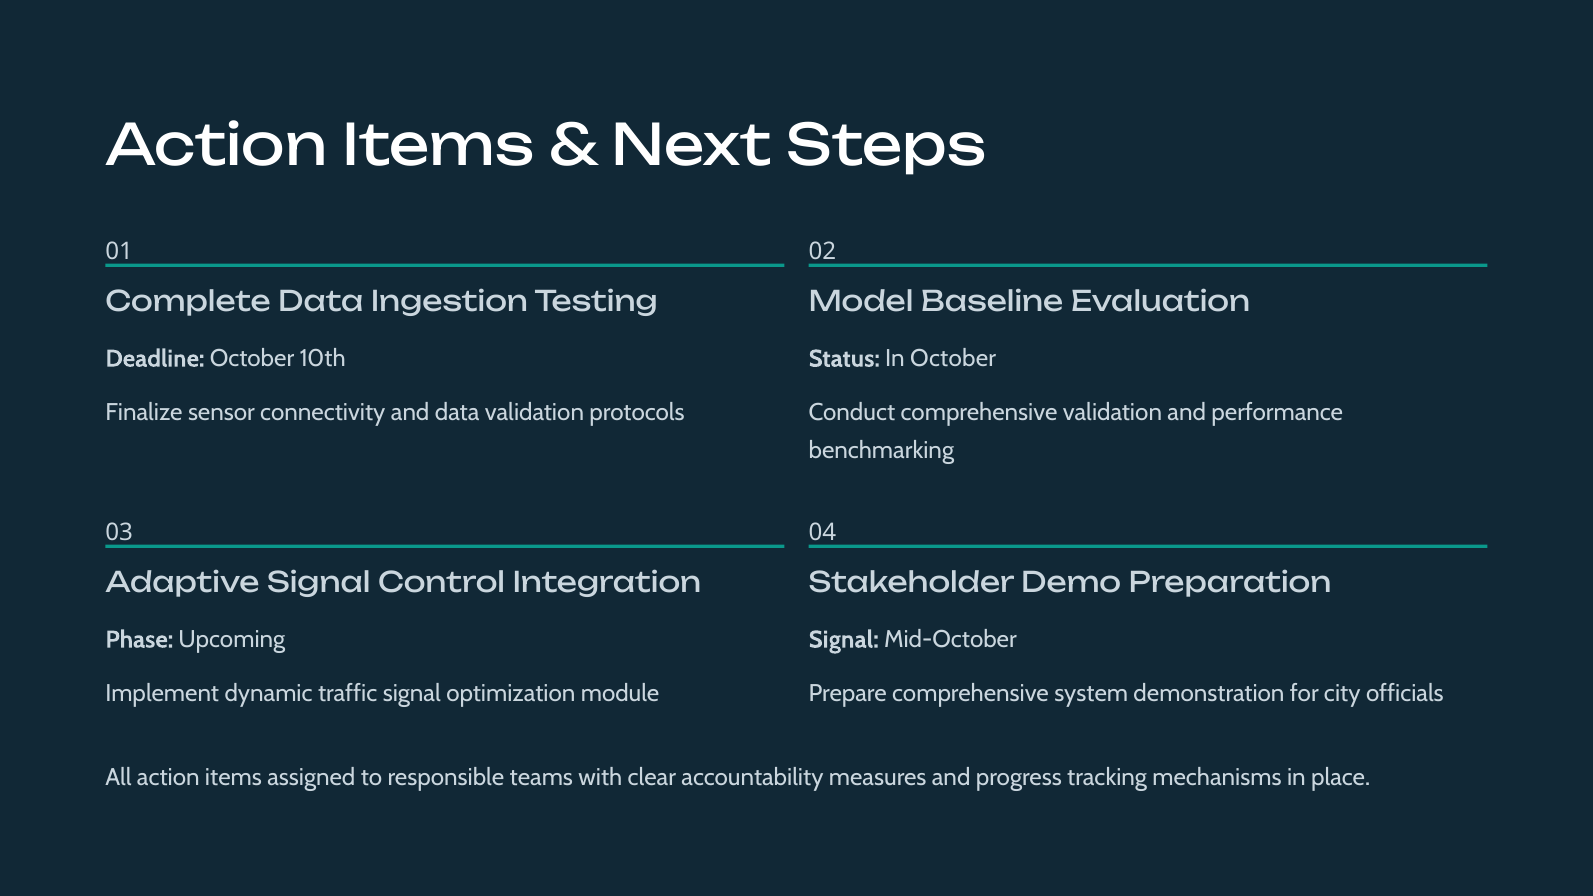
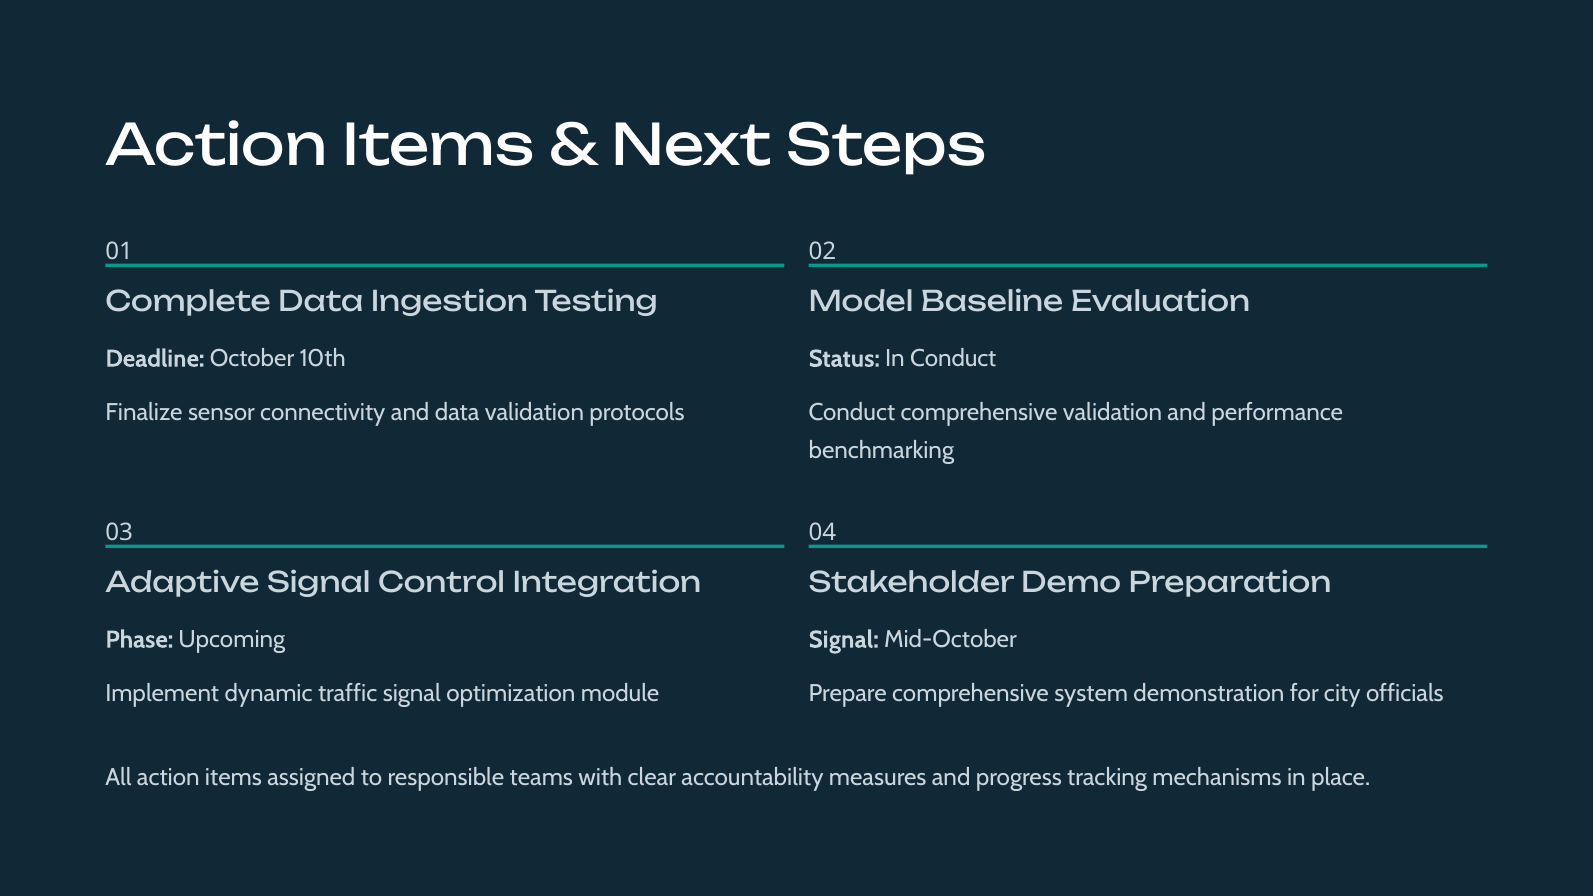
In October: October -> Conduct (953, 359)
